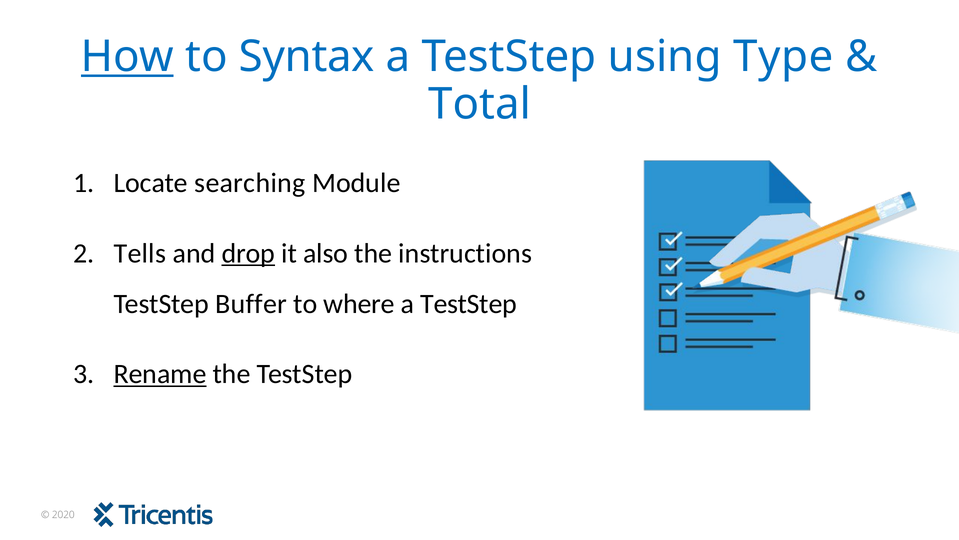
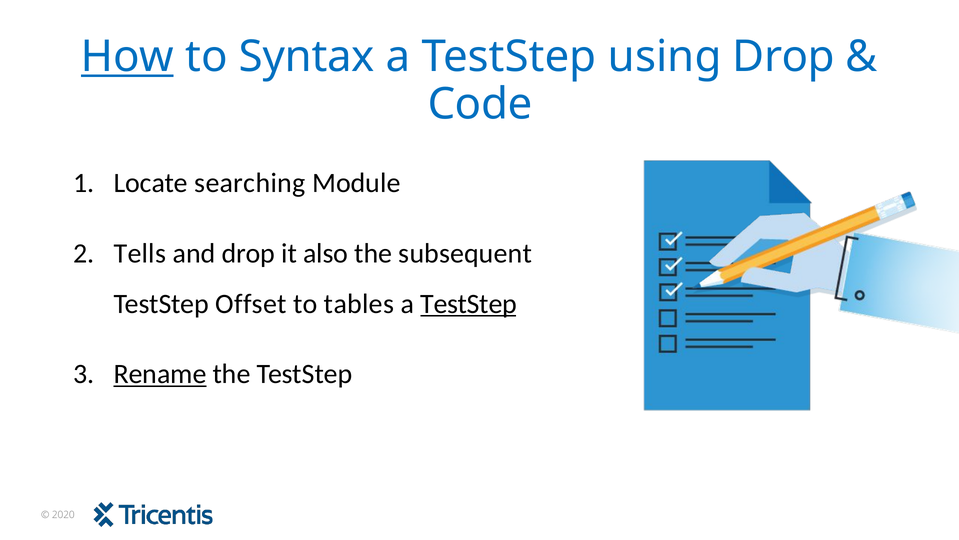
using Type: Type -> Drop (784, 57)
Total: Total -> Code (480, 104)
drop underline: present -> none (248, 253)
instructions: instructions -> subsequent (465, 253)
Buffer: Buffer -> Offset (251, 303)
where: where -> tables (359, 303)
TestStep underline: none -> present (469, 303)
